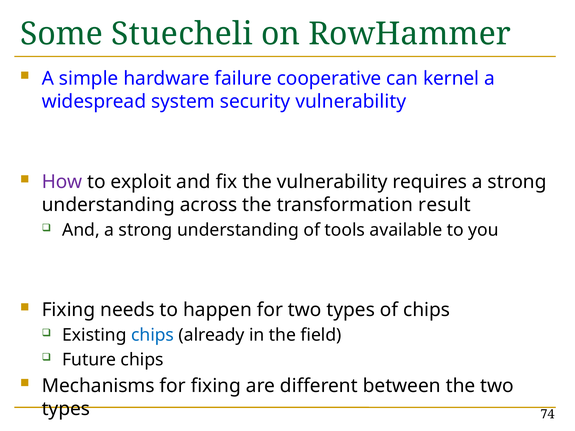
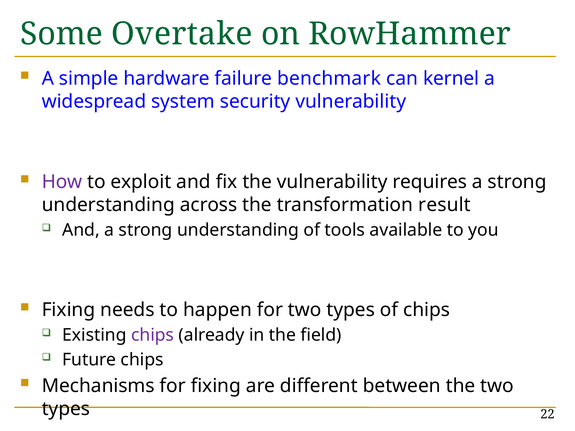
Stuecheli: Stuecheli -> Overtake (182, 34)
cooperative: cooperative -> benchmark (329, 78)
chips colour: blue -> purple (153, 335)
74: 74 -> 22 (548, 414)
